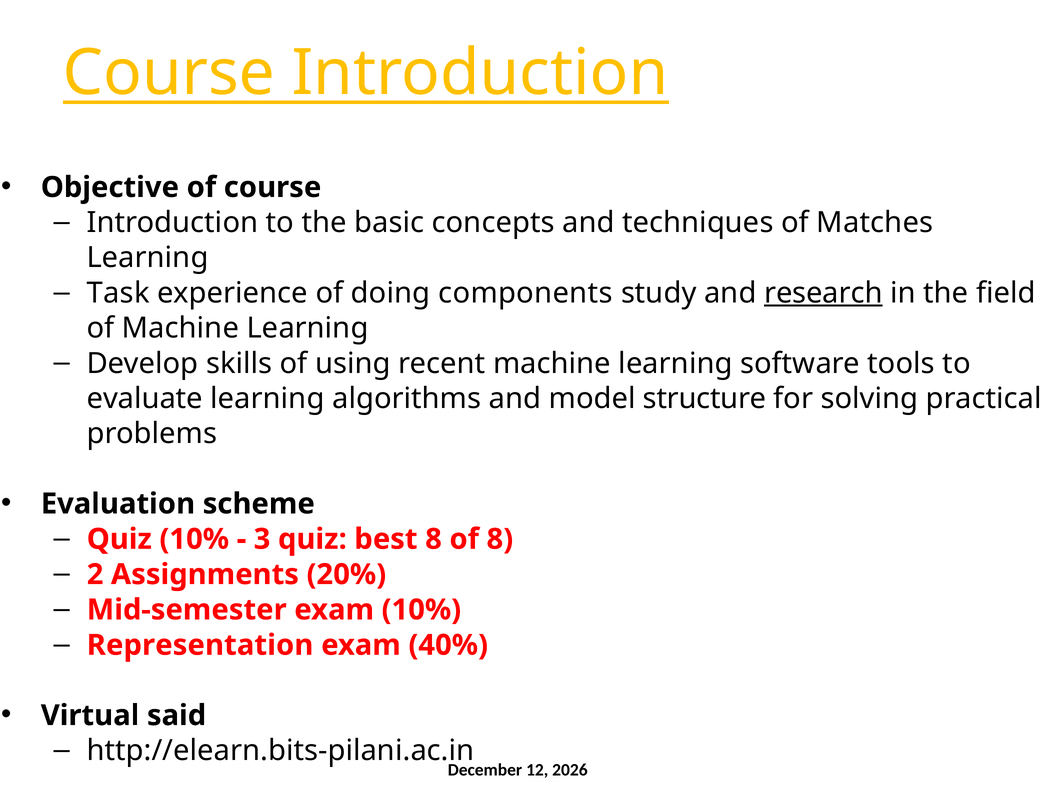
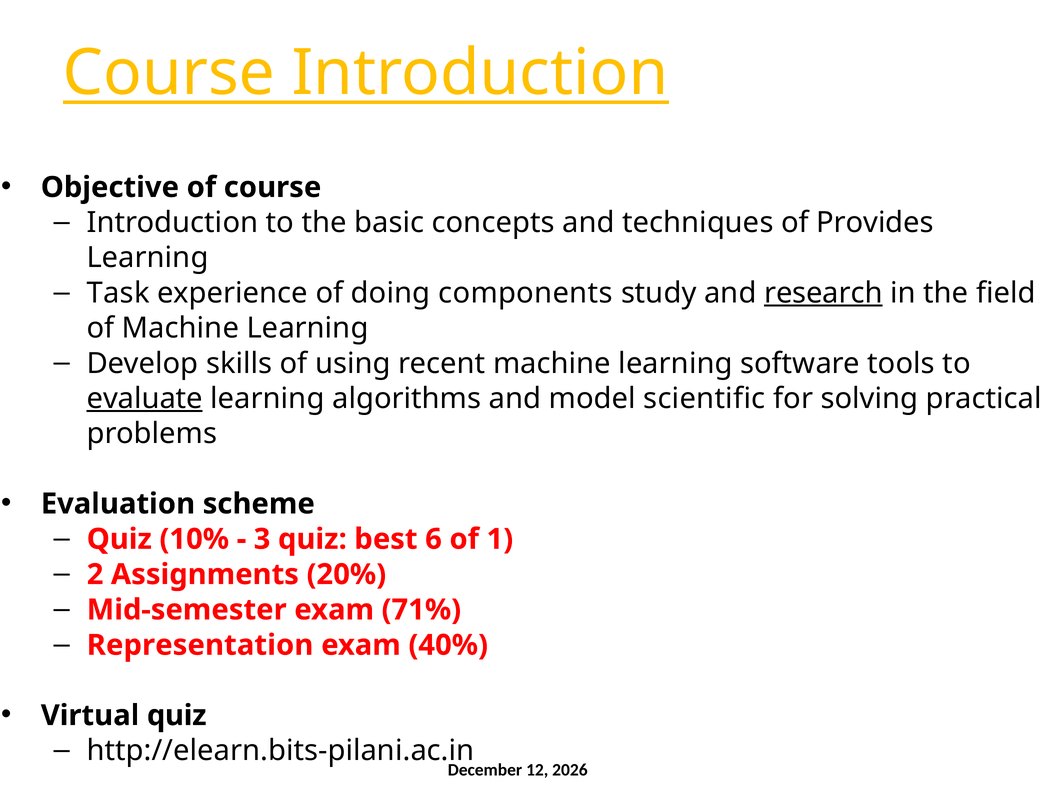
Matches: Matches -> Provides (875, 223)
evaluate underline: none -> present (145, 398)
structure: structure -> scientific (704, 398)
best 8: 8 -> 6 (434, 539)
of 8: 8 -> 1 (500, 539)
exam 10%: 10% -> 71% (421, 609)
Virtual said: said -> quiz (177, 715)
